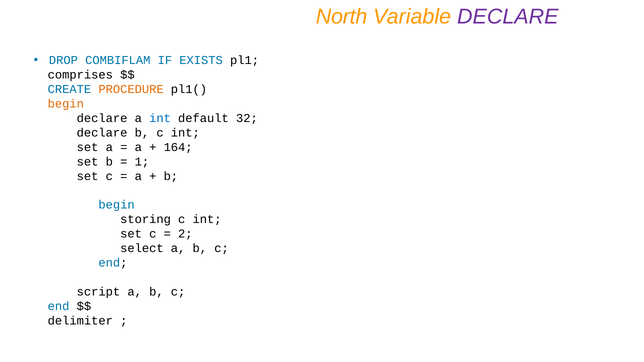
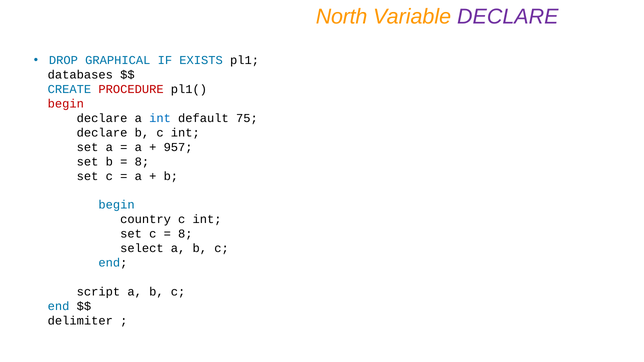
COMBIFLAM: COMBIFLAM -> GRAPHICAL (118, 60)
comprises: comprises -> databases (80, 75)
PROCEDURE colour: orange -> red (131, 89)
begin colour: orange -> red (66, 104)
32: 32 -> 75 (247, 118)
164: 164 -> 957 (178, 147)
1: 1 -> 8 (142, 162)
storing: storing -> country (146, 220)
2: 2 -> 8 (185, 234)
